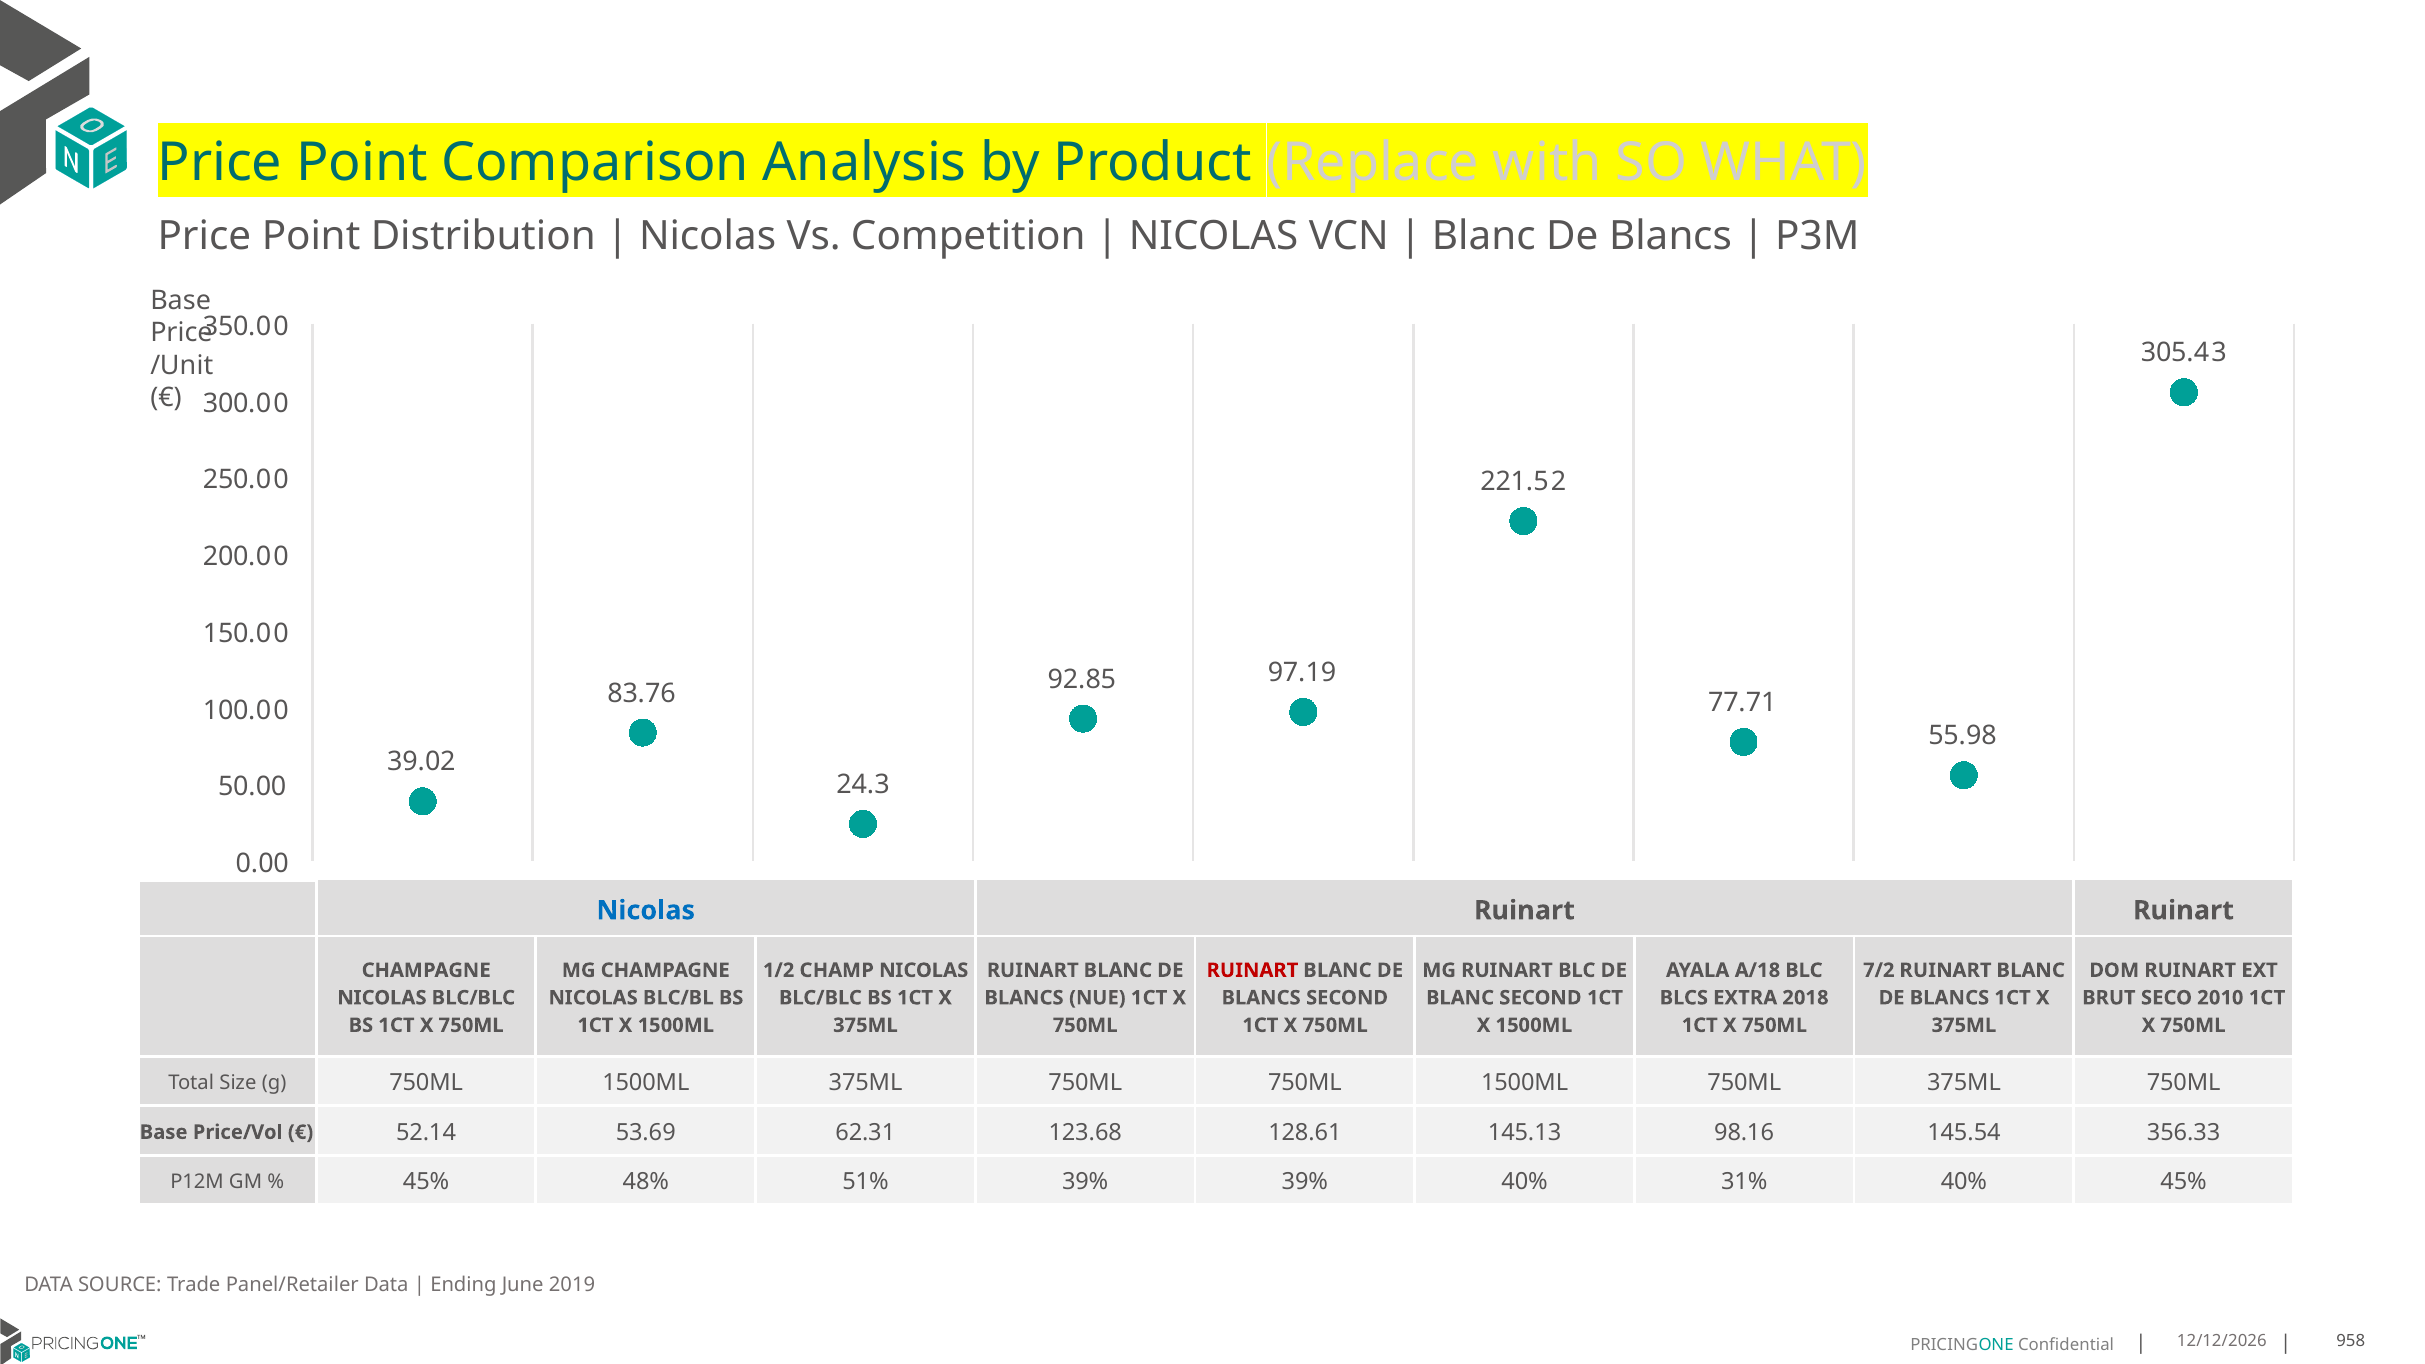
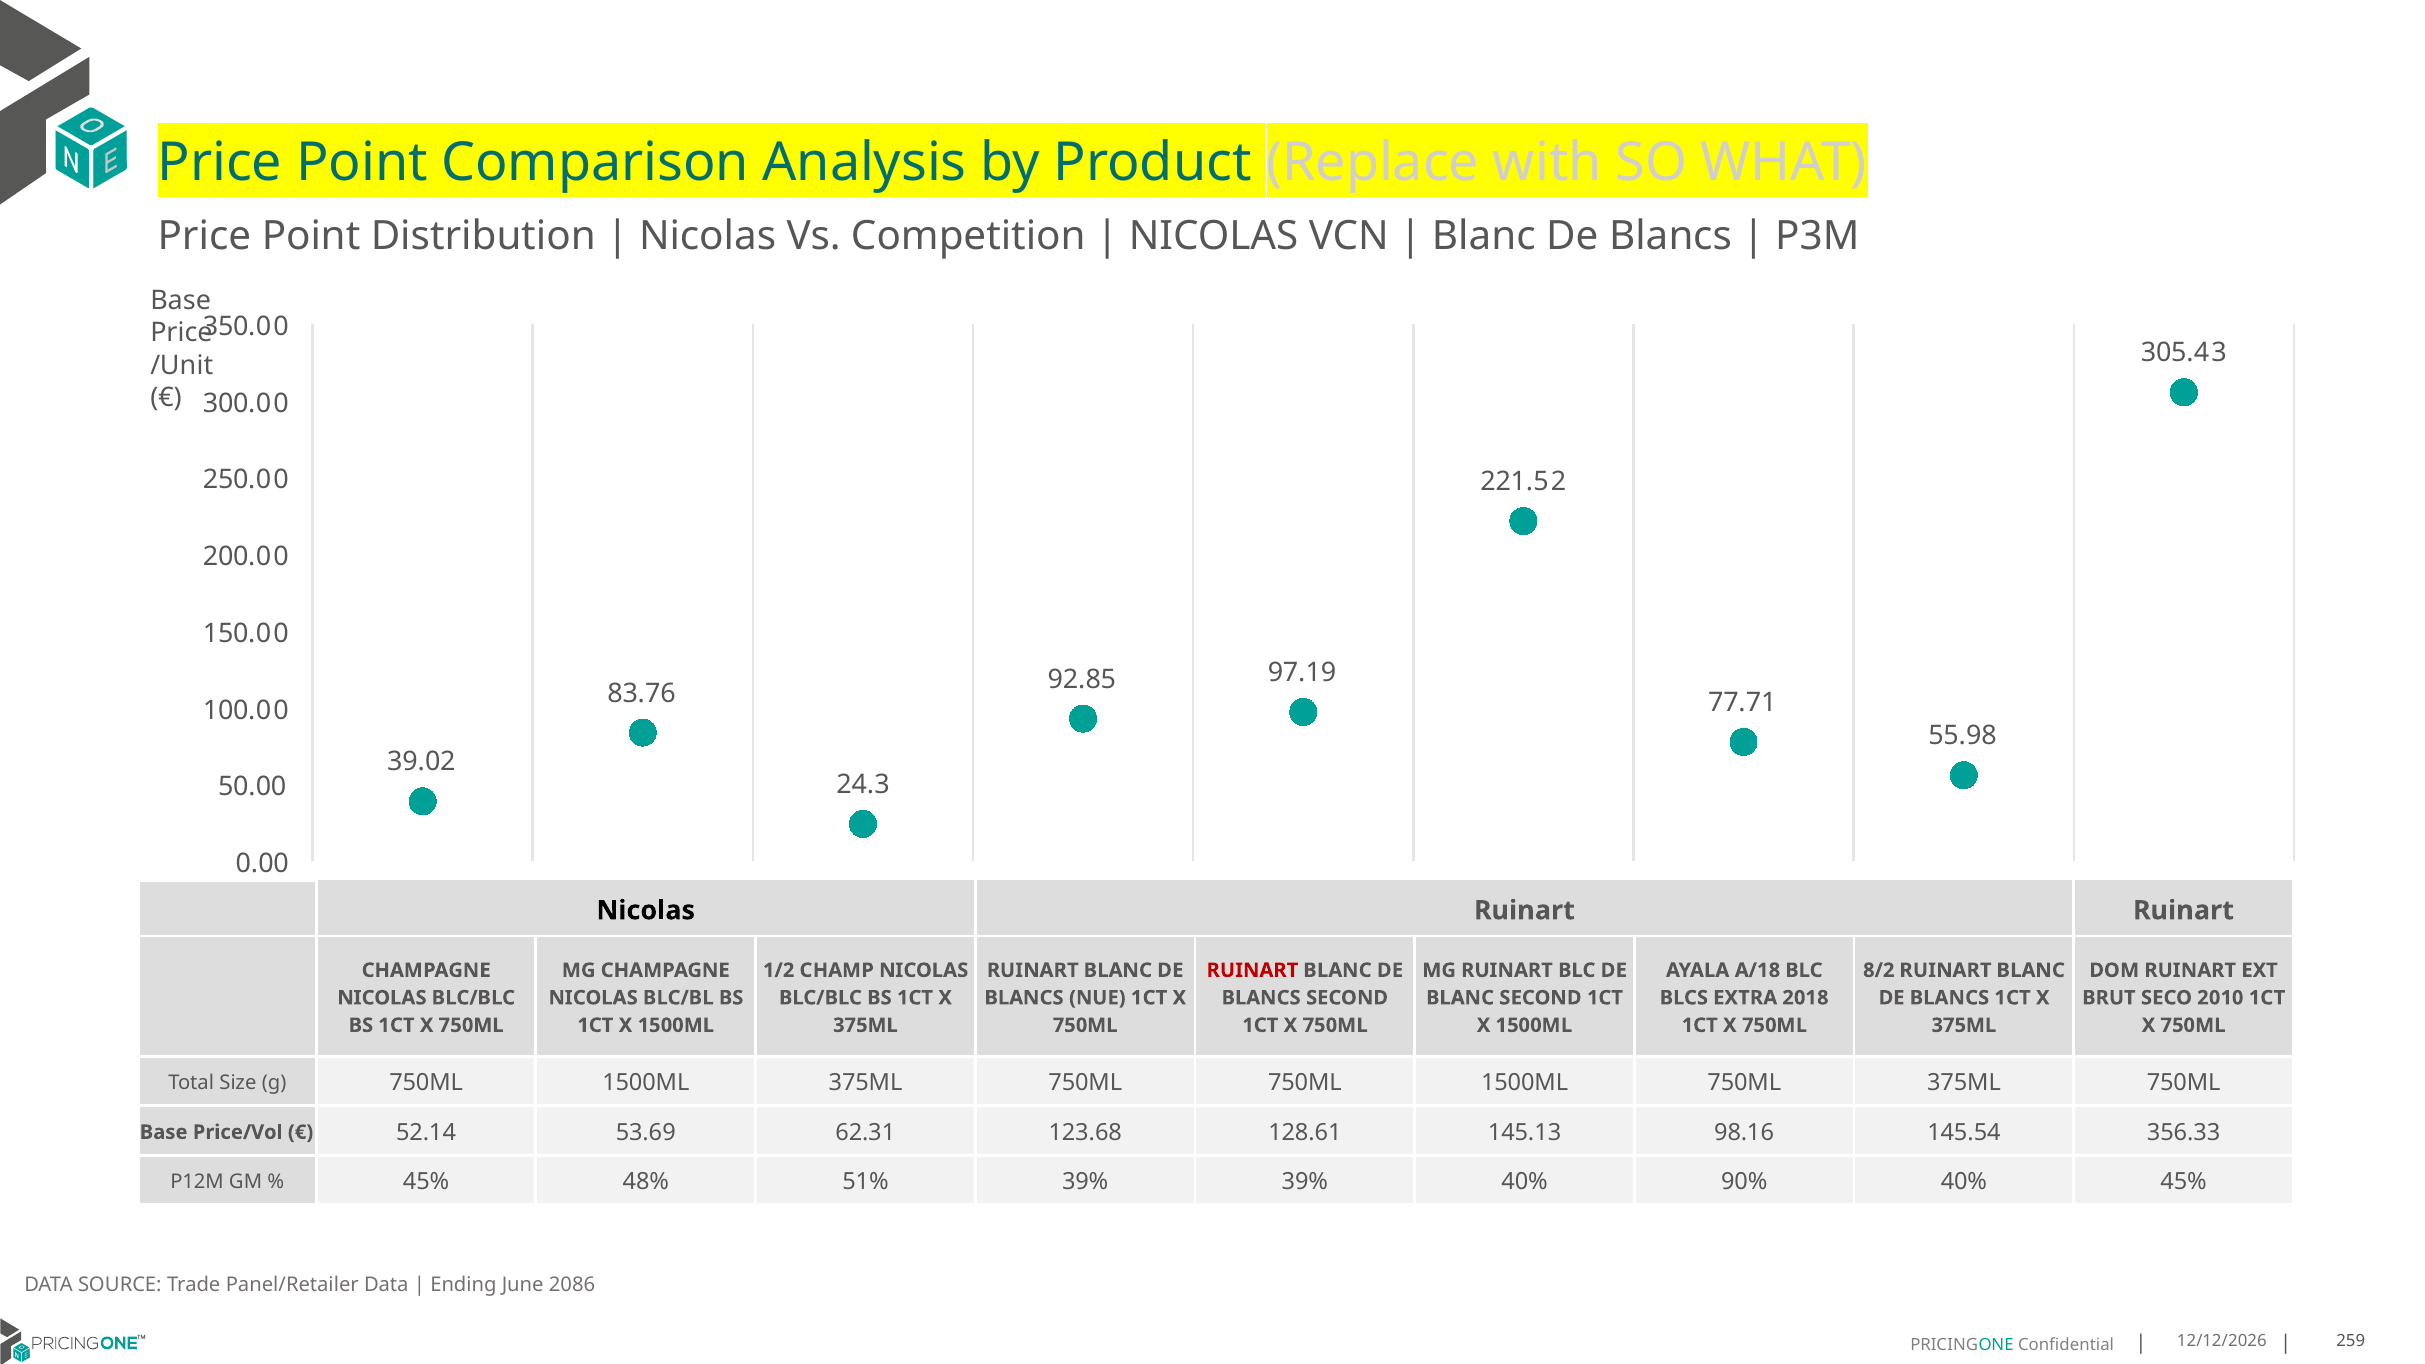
Nicolas colour: blue -> black (646, 911)
7/2: 7/2 -> 8/2 (1879, 970)
31%: 31% -> 90% (1744, 1182)
2019: 2019 -> 2086 (572, 1285)
958: 958 -> 259 (2351, 1341)
